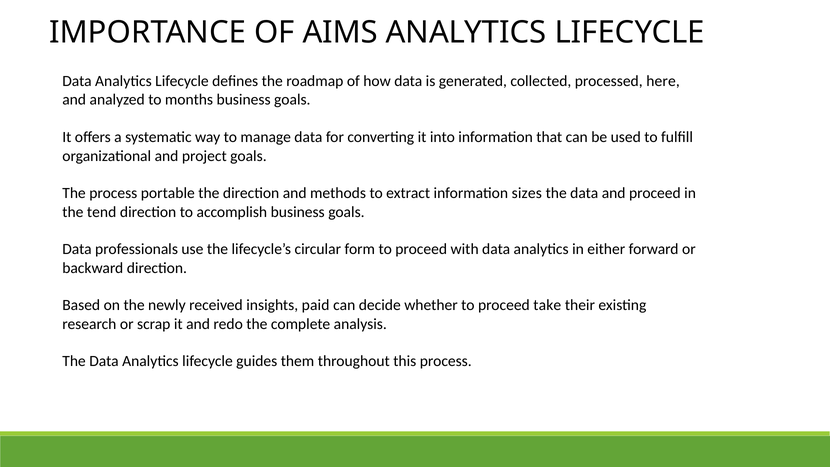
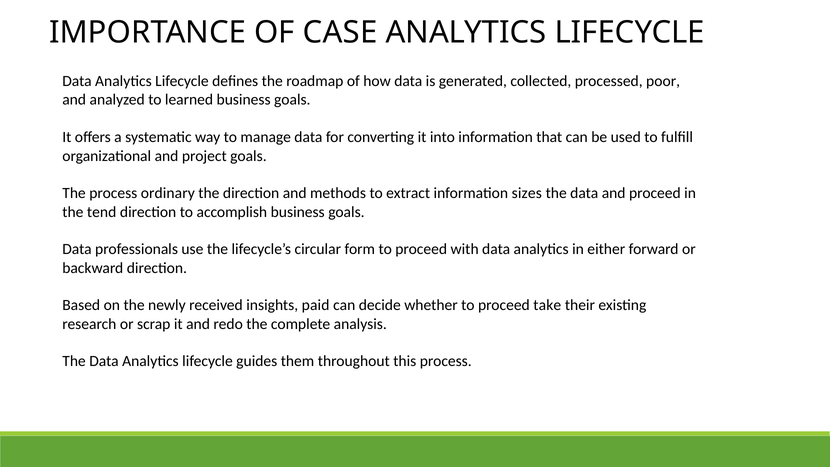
AIMS: AIMS -> CASE (340, 32)
here: here -> poor (663, 81)
months: months -> learned (189, 100)
portable: portable -> ordinary (168, 193)
